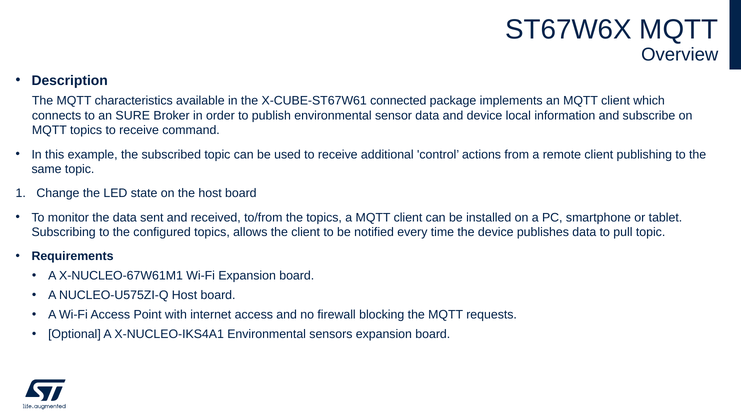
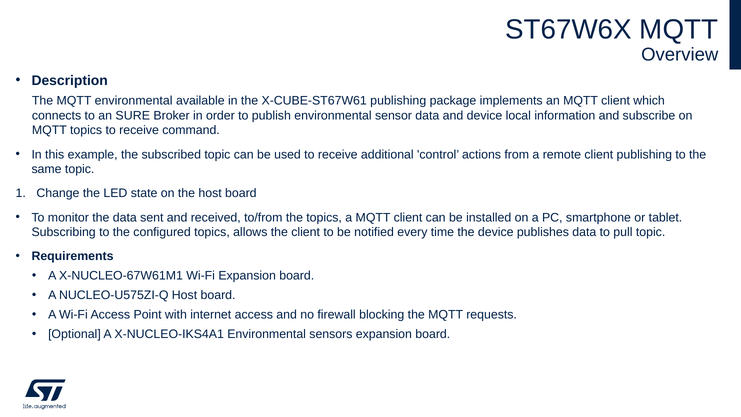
MQTT characteristics: characteristics -> environmental (134, 101)
X-CUBE-ST67W61 connected: connected -> publishing (398, 101)
